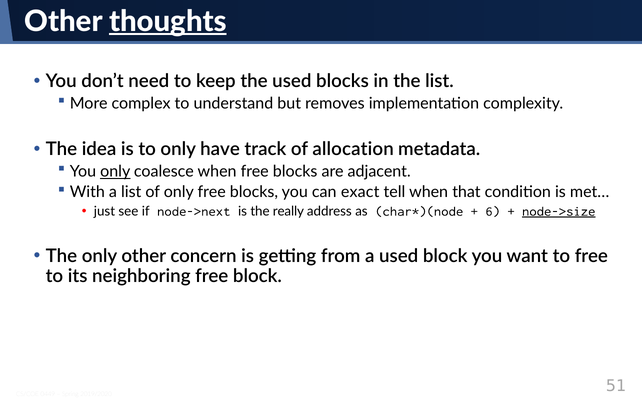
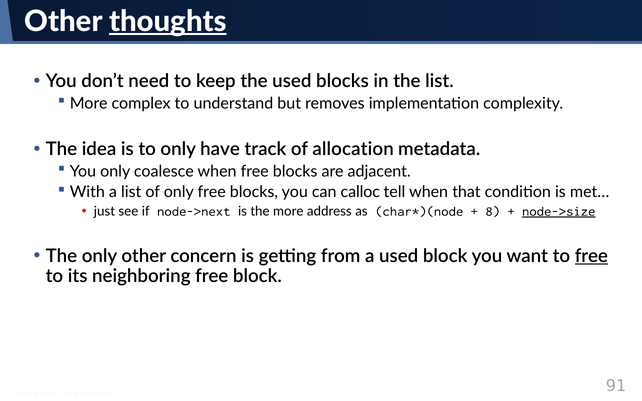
only underline: present -> none (115, 172)
exact: exact -> calloc (360, 192)
the really: really -> more (288, 211)
6: 6 -> 8 (493, 211)
free underline: none -> present (591, 256)
51: 51 -> 91 (616, 386)
